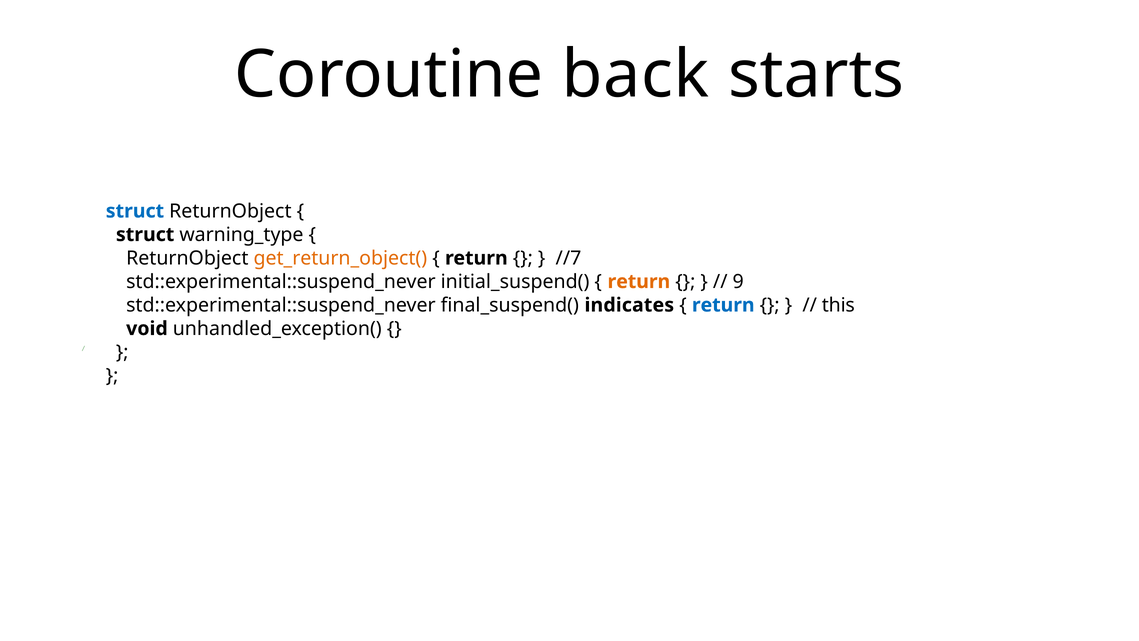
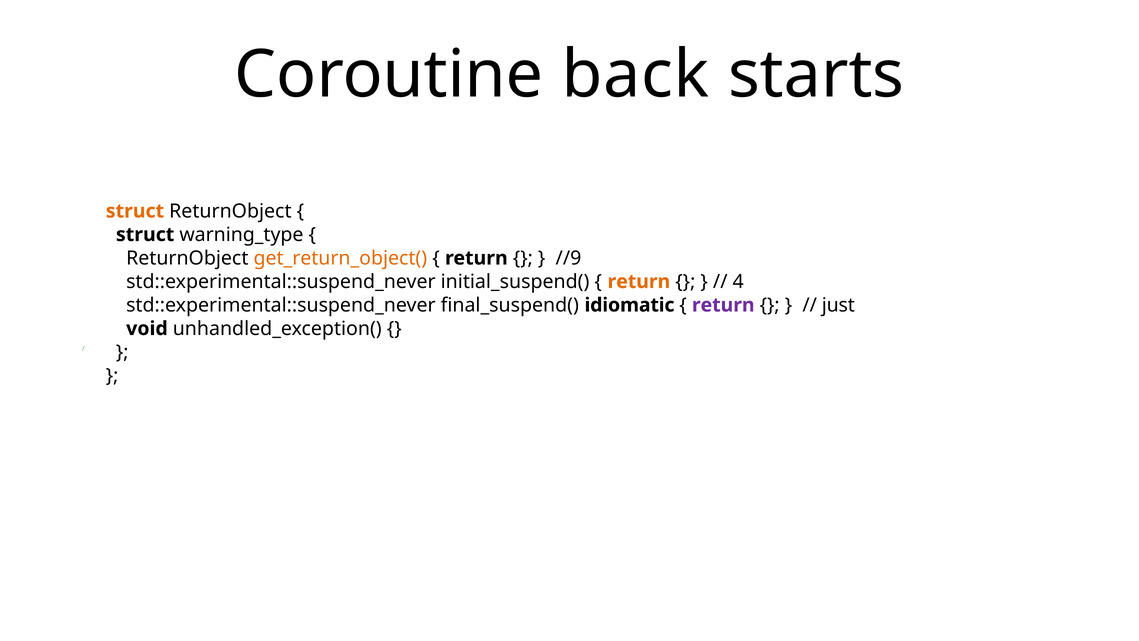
struct colour: blue -> orange (135, 211)
//7: //7 -> //9 (568, 258)
9: 9 -> 4 (738, 281)
indicates: indicates -> idiomatic (629, 305)
return colour: blue -> purple (723, 305)
this: this -> just (838, 305)
